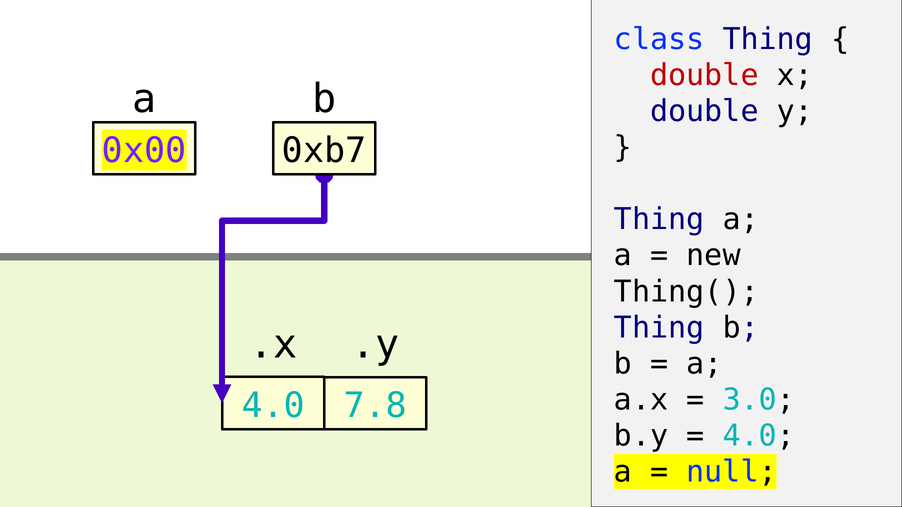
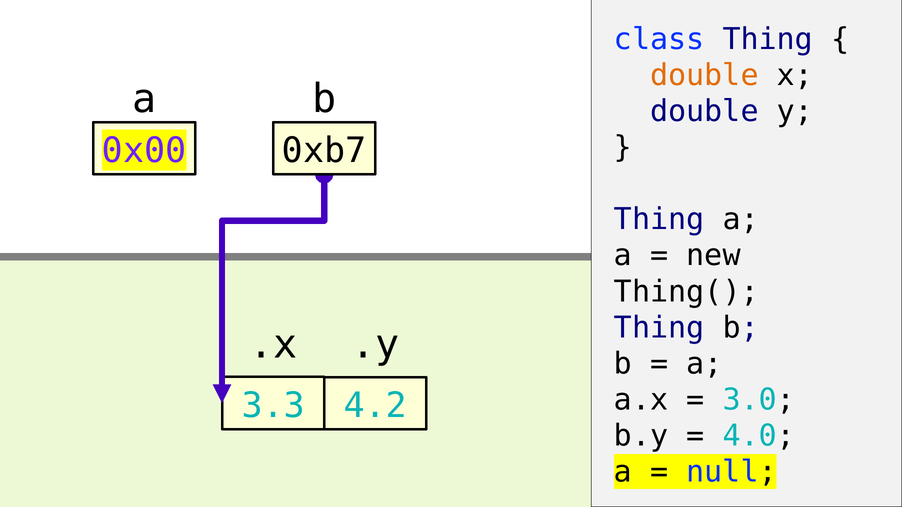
double colour: red -> orange (704, 75)
4.0: 4.0 -> 3.3 (273, 406)
7.8: 7.8 -> 4.2 (375, 406)
